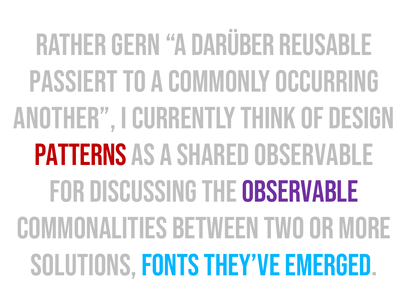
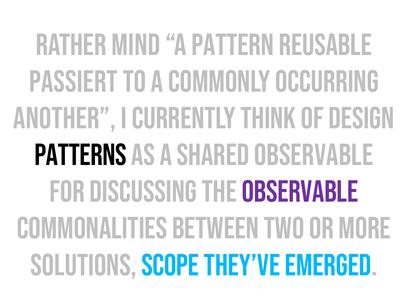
gern: gern -> mind (136, 45)
darüber: darüber -> pattern (233, 45)
patterns colour: red -> black (81, 155)
fonts: fonts -> scope (170, 265)
